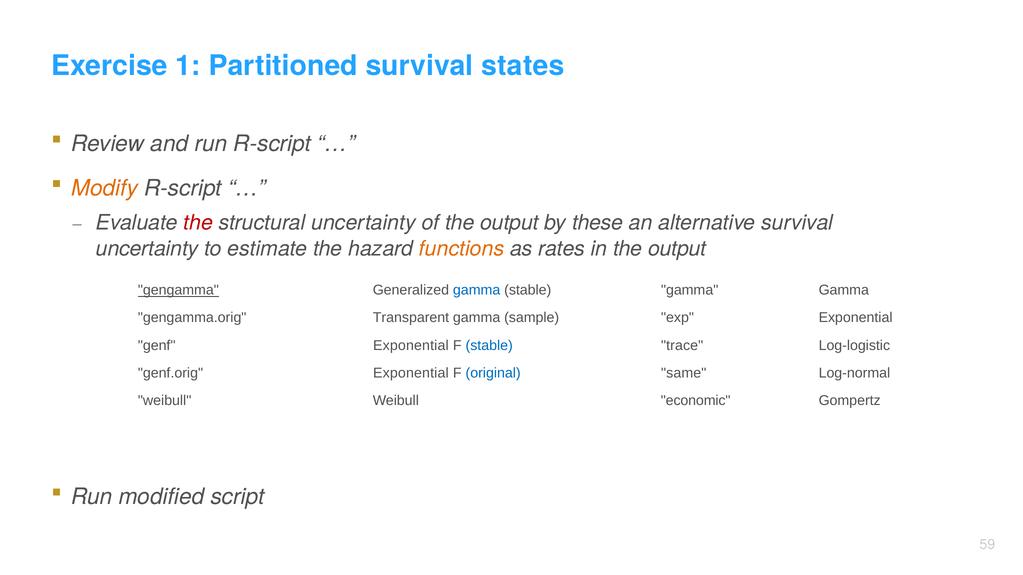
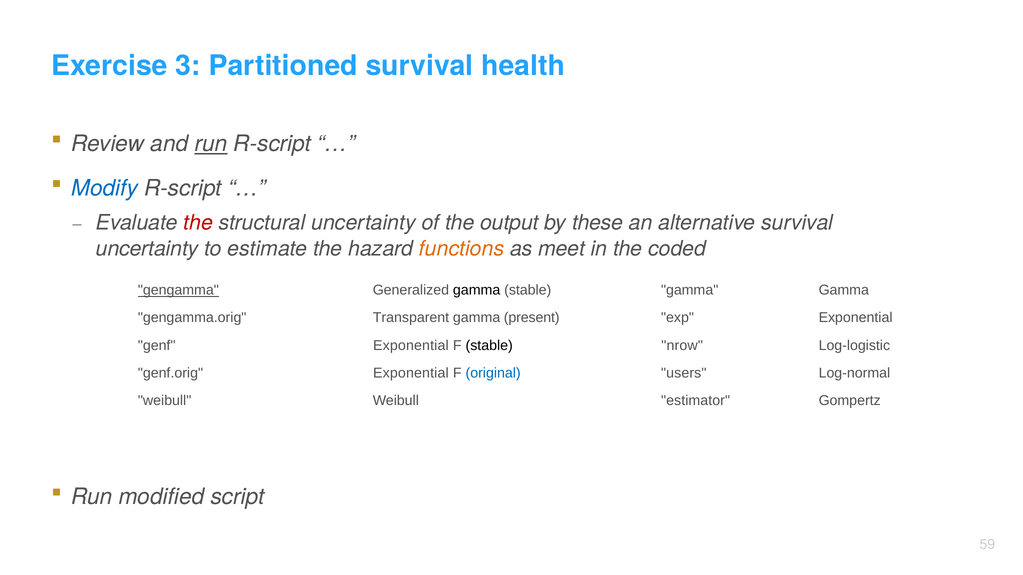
1: 1 -> 3 (188, 66)
states: states -> health (523, 66)
run underline: none -> present (211, 144)
Modify colour: orange -> blue (105, 188)
rates: rates -> meet (562, 249)
in the output: output -> coded (677, 249)
gamma colour: blue -> black (477, 290)
sample: sample -> present (532, 318)
stable colour: blue -> black (489, 346)
trace: trace -> nrow (682, 346)
same: same -> users (684, 373)
economic: economic -> estimator (696, 401)
